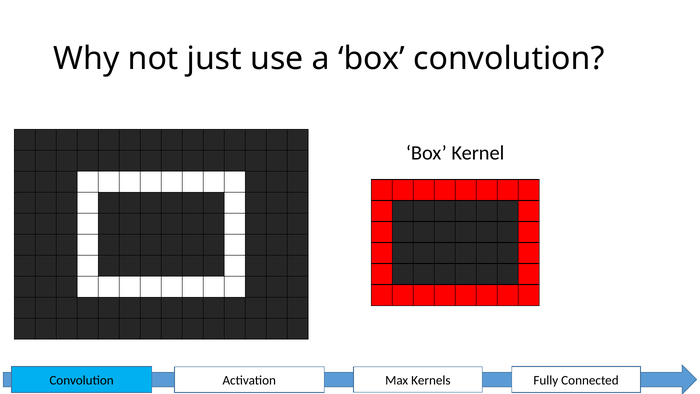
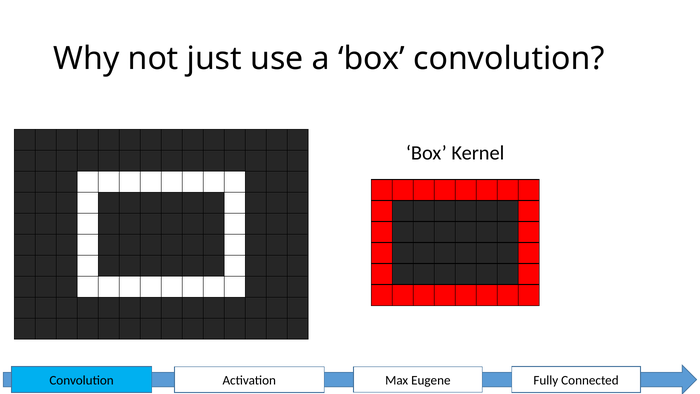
Kernels: Kernels -> Eugene (431, 380)
